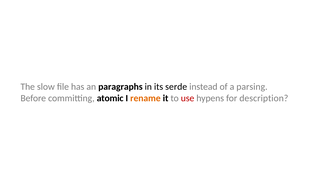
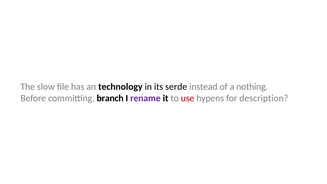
paragraphs: paragraphs -> technology (120, 87)
parsing: parsing -> nothing (252, 87)
atomic: atomic -> branch (110, 98)
rename colour: orange -> purple (145, 98)
